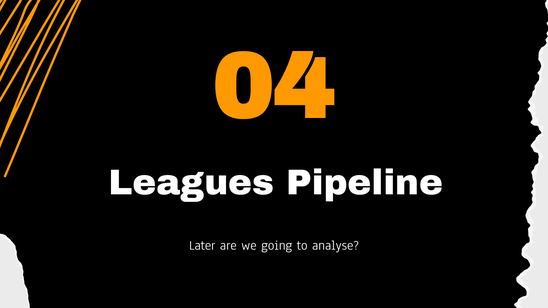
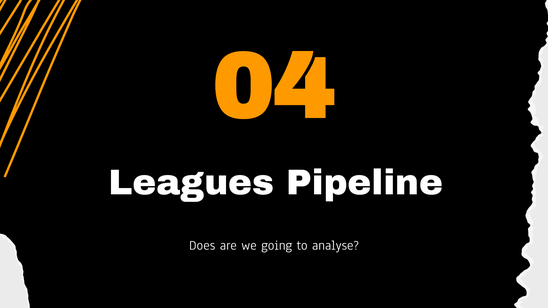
Later: Later -> Does (202, 246)
